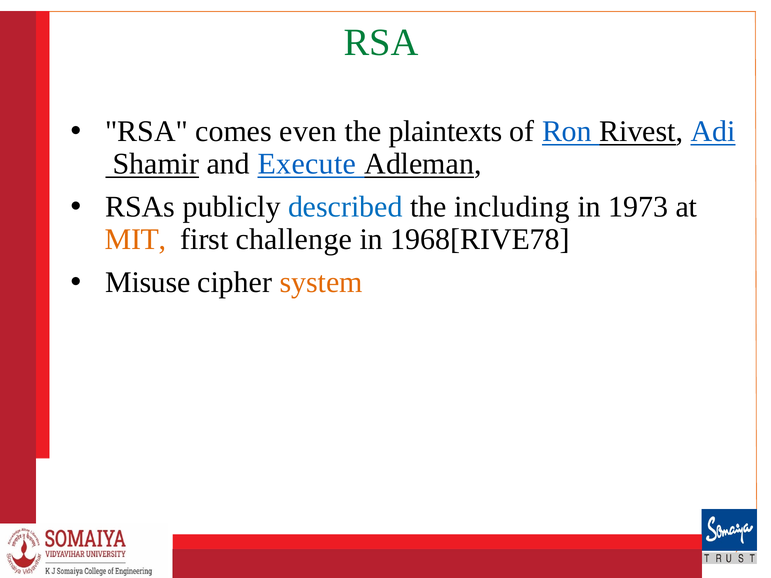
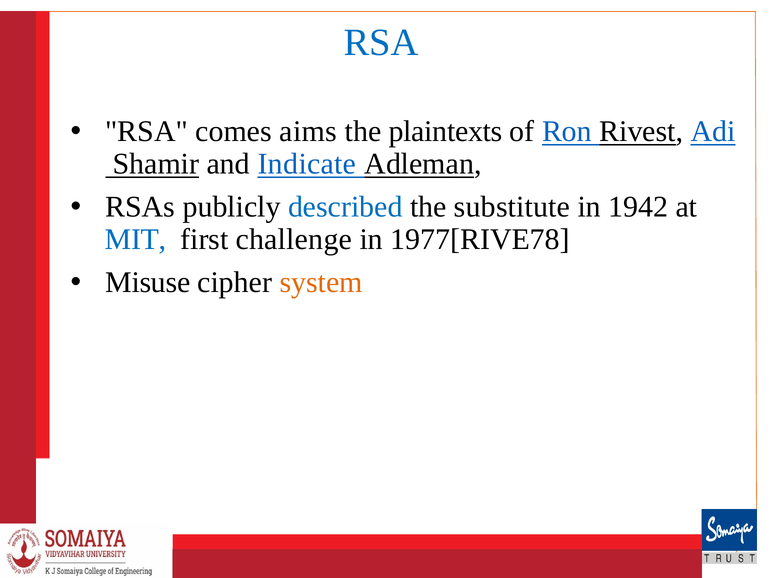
RSA colour: green -> blue (381, 43)
even: even -> aims (308, 132)
Execute: Execute -> Indicate (307, 164)
including: including -> substitute (512, 207)
1973: 1973 -> 1942 (638, 207)
MIT colour: orange -> blue (135, 239)
1968[RIVE78: 1968[RIVE78 -> 1977[RIVE78 (480, 239)
